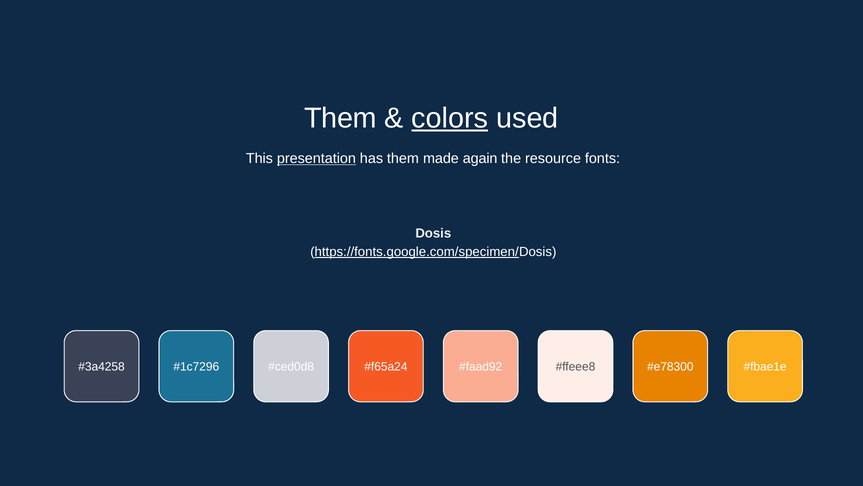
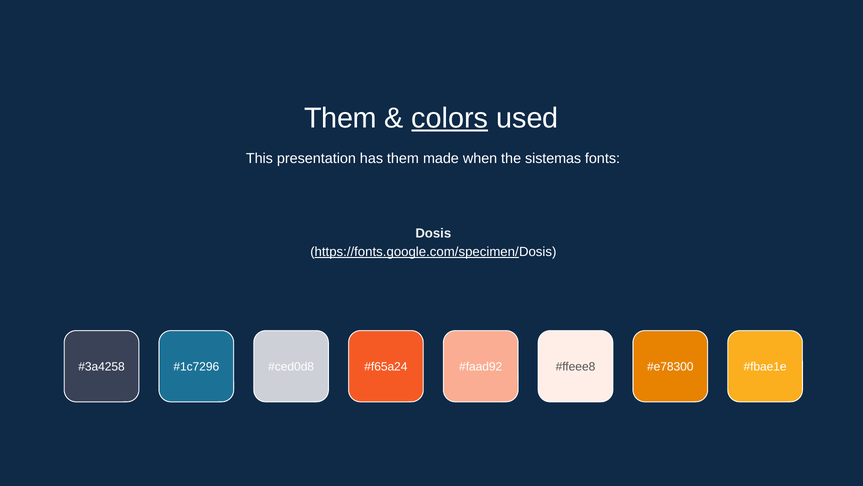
presentation underline: present -> none (316, 158)
again: again -> when (480, 158)
resource: resource -> sistemas (553, 158)
